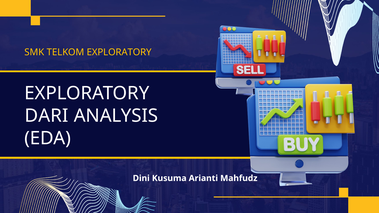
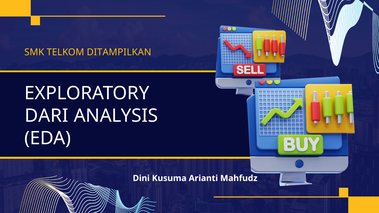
TELKOM EXPLORATORY: EXPLORATORY -> DITAMPILKAN (119, 52)
